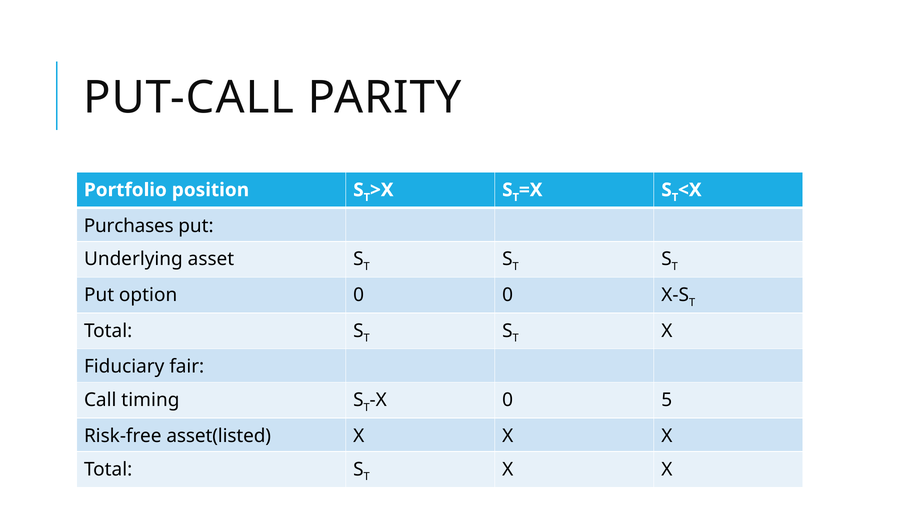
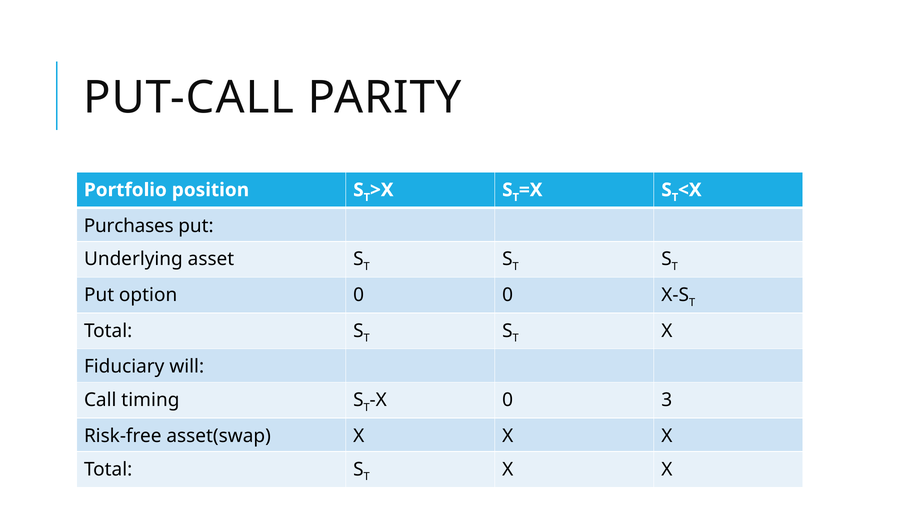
fair: fair -> will (187, 367)
5: 5 -> 3 (667, 400)
asset(listed: asset(listed -> asset(swap (219, 436)
